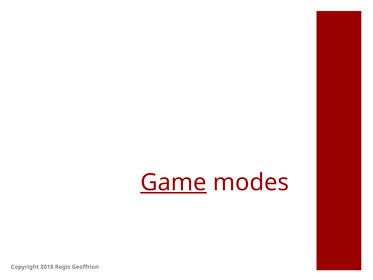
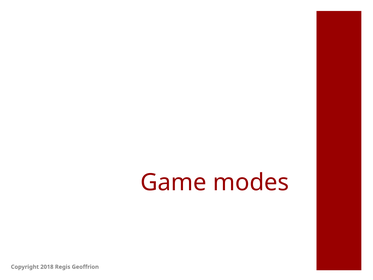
Game underline: present -> none (173, 182)
